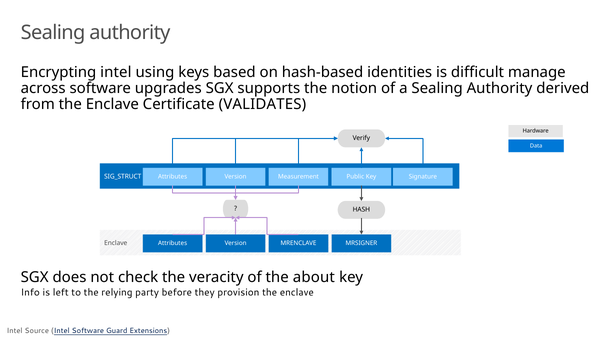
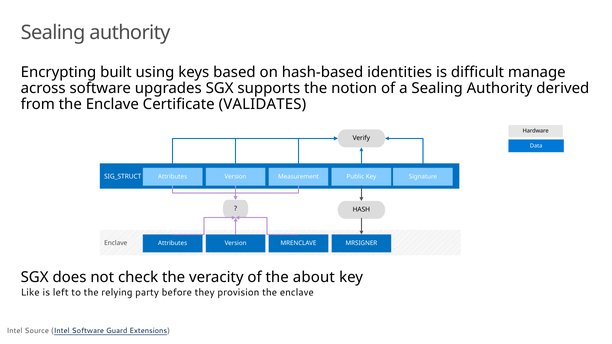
Encrypting intel: intel -> built (116, 72)
Info: Info -> Like (30, 293)
